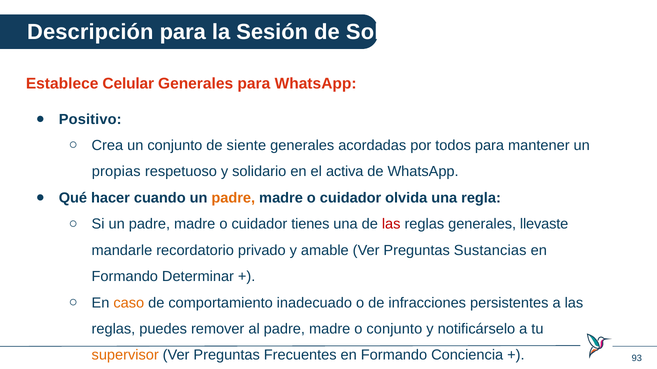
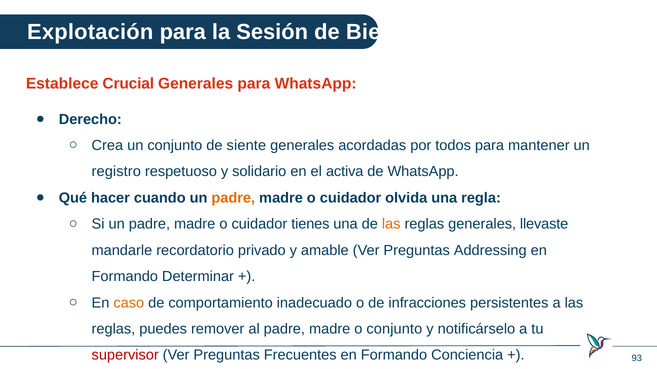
Descripción: Descripción -> Explotación (90, 32)
Solo: Solo -> Bien (370, 32)
Celular: Celular -> Crucial (128, 84)
Positivo: Positivo -> Derecho (90, 119)
propias: propias -> registro (116, 172)
las colour: red -> orange (391, 224)
Sustancias: Sustancias -> Addressing (490, 251)
supervisor colour: orange -> red (125, 356)
